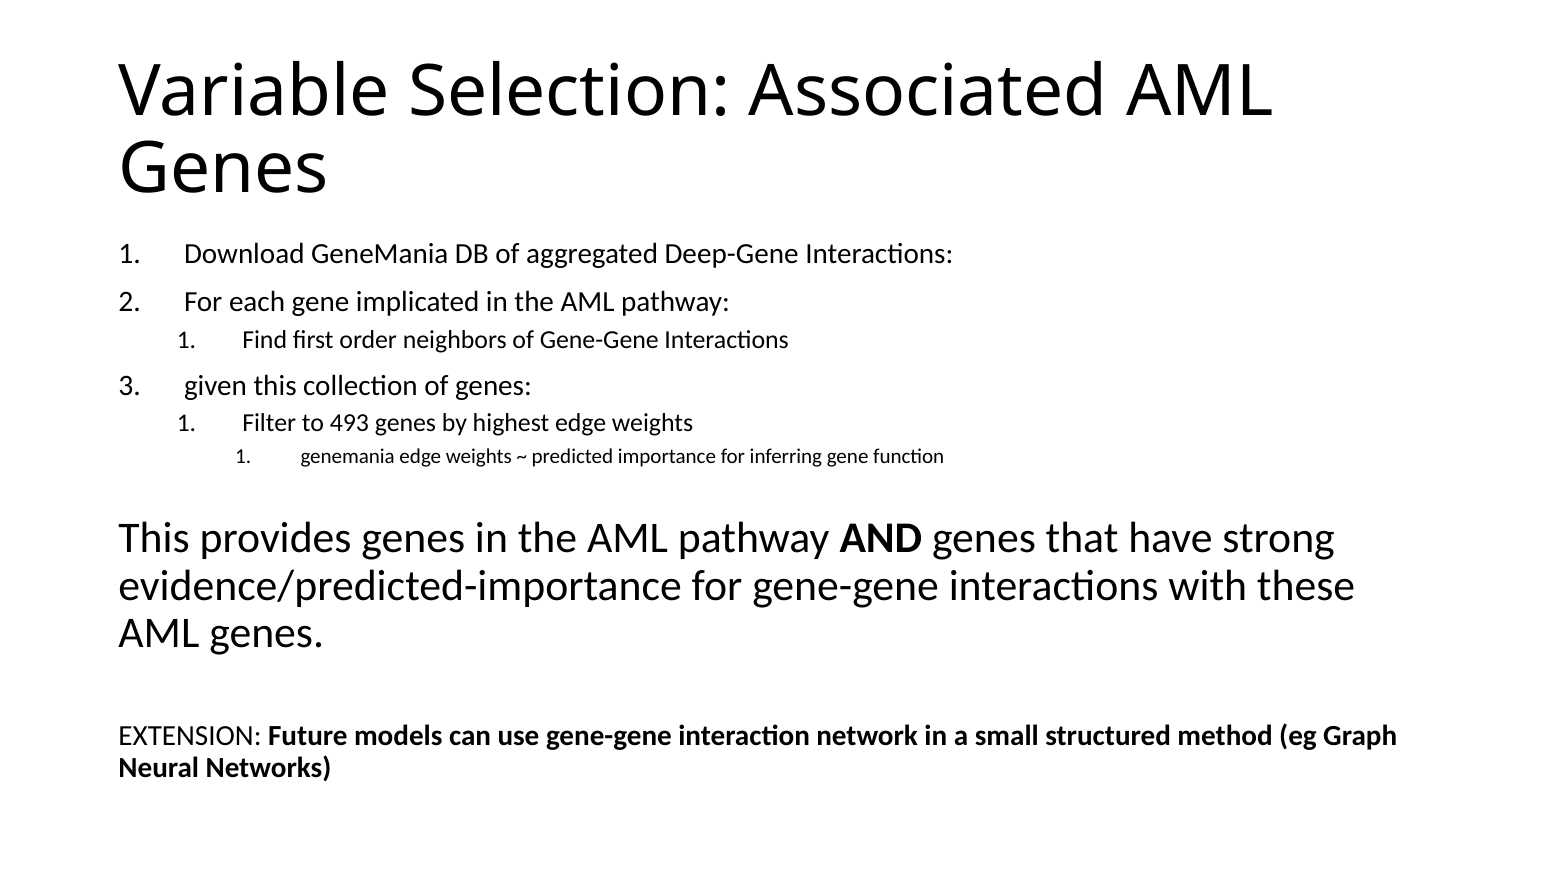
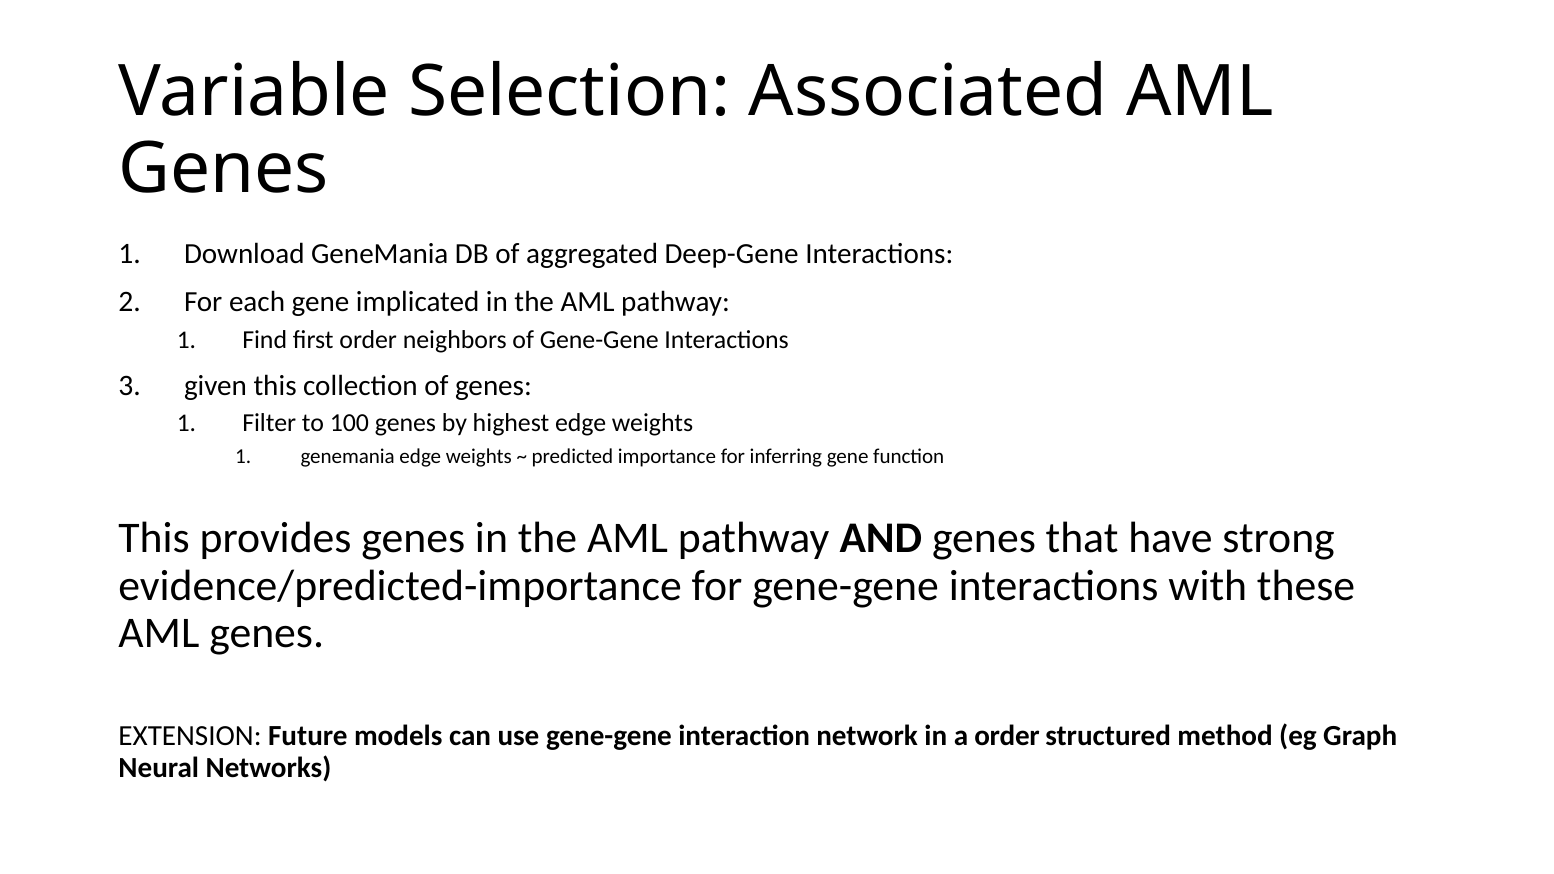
493: 493 -> 100 (349, 423)
a small: small -> order (1007, 736)
